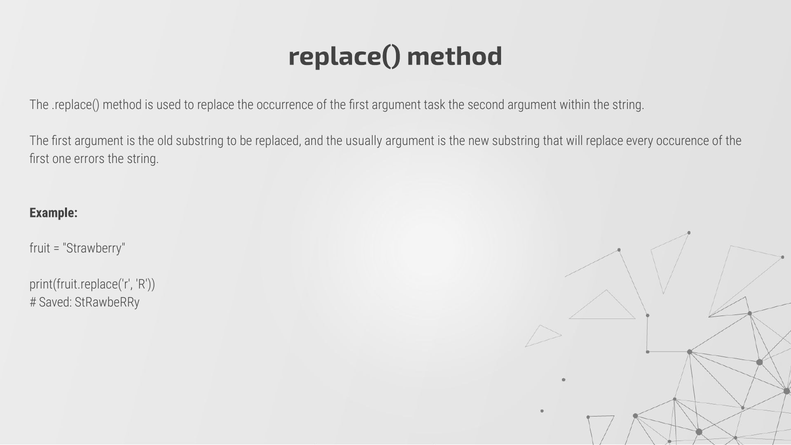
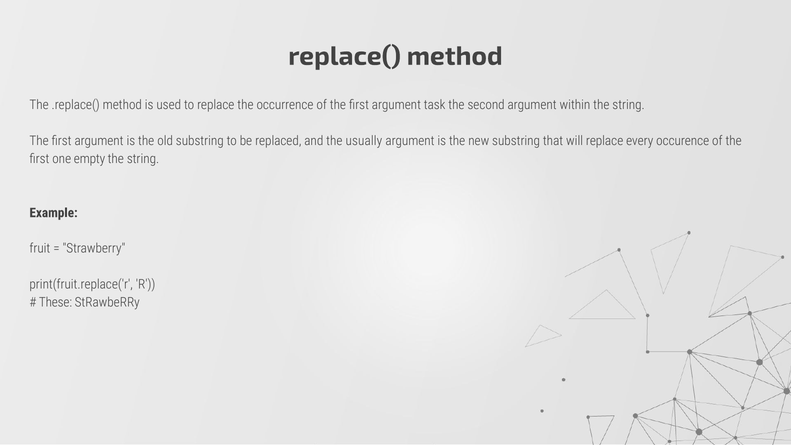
errors: errors -> empty (89, 159)
Saved: Saved -> These (55, 302)
